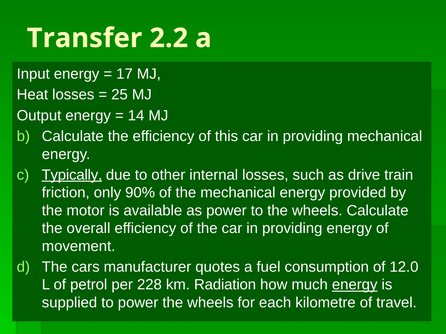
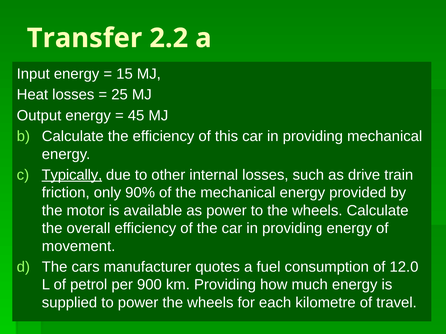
17: 17 -> 15 (125, 74)
14: 14 -> 45 (136, 116)
228: 228 -> 900 (149, 285)
km Radiation: Radiation -> Providing (225, 285)
energy underline: present -> none (355, 285)
